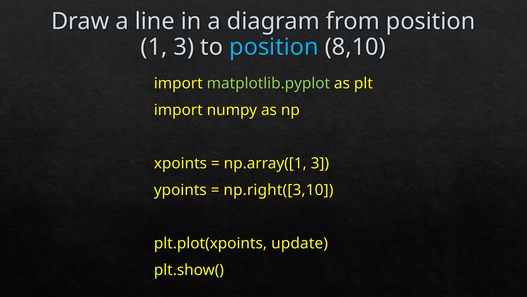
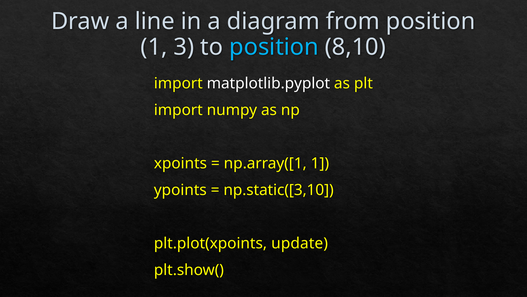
matplotlib.pyplot colour: light green -> white (268, 83)
np.array([1 3: 3 -> 1 (320, 163)
np.right([3,10: np.right([3,10 -> np.static([3,10 (279, 190)
